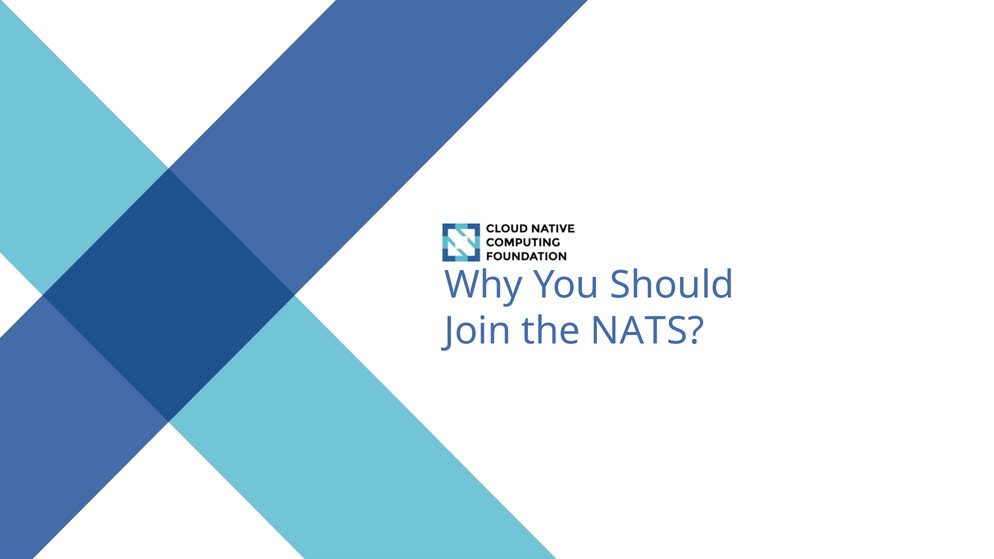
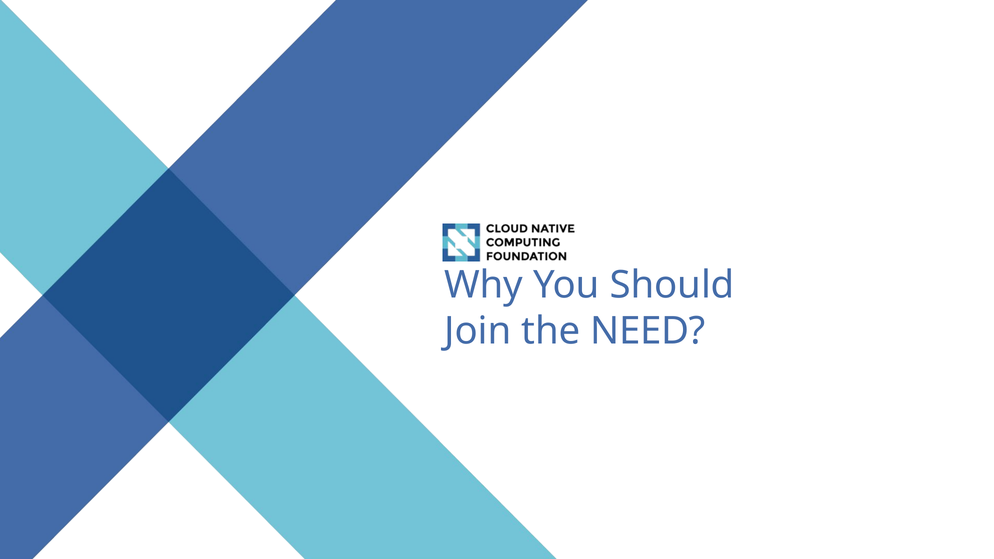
NATS: NATS -> NEED (648, 331)
